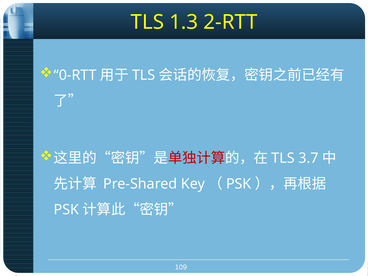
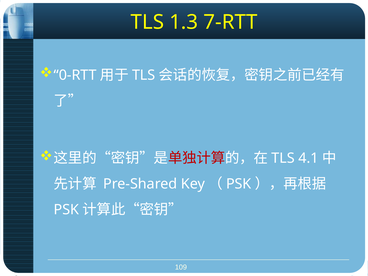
2-RTT: 2-RTT -> 7-RTT (230, 22)
3.7: 3.7 -> 4.1 (309, 158)
